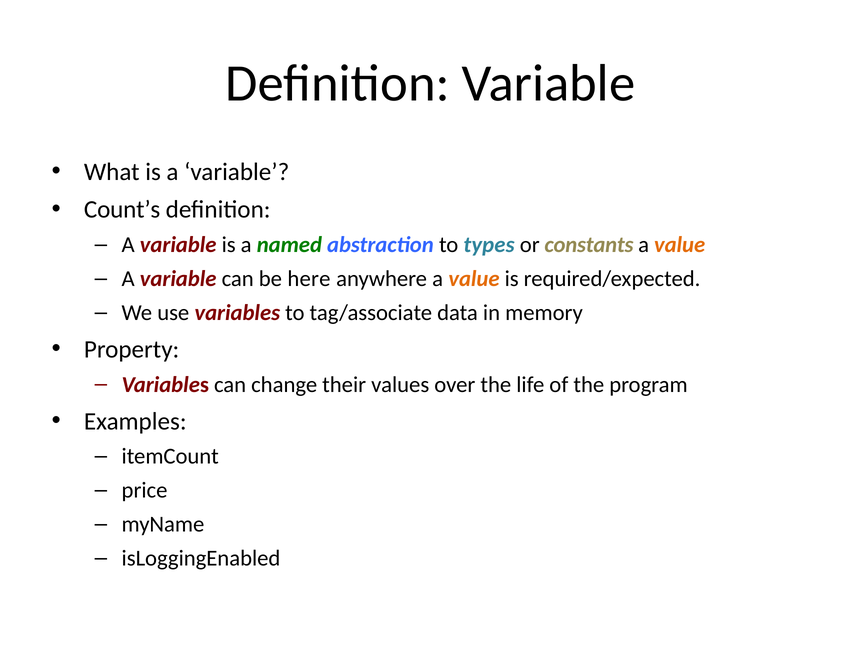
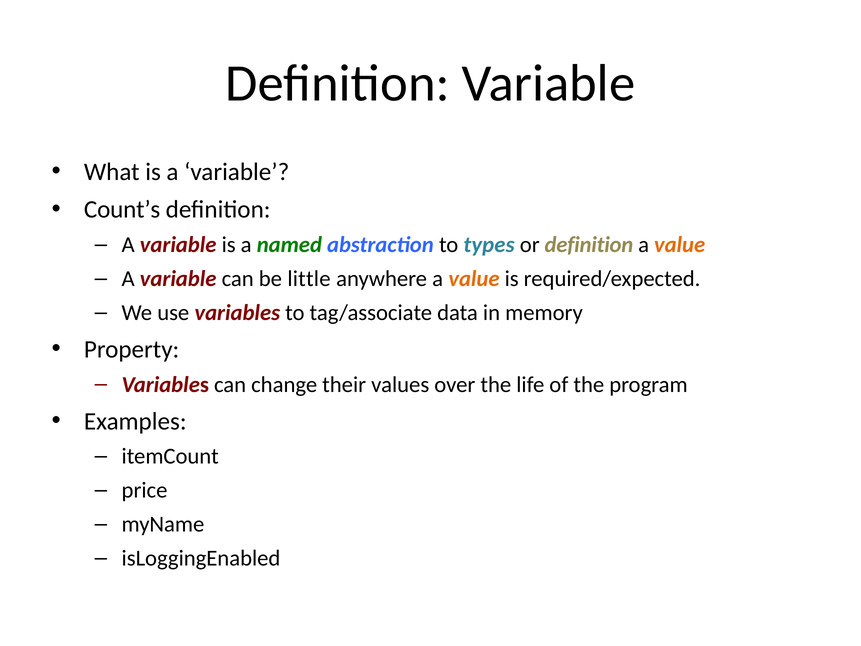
or constants: constants -> definition (589, 245)
here: here -> little (309, 279)
